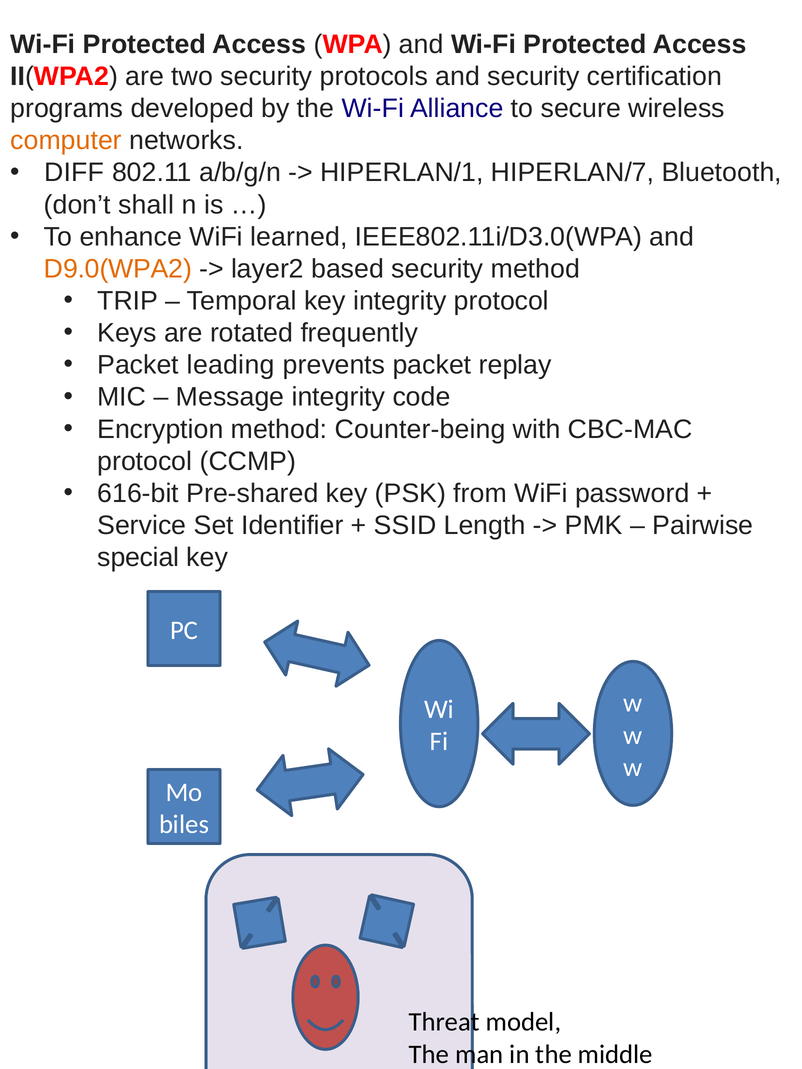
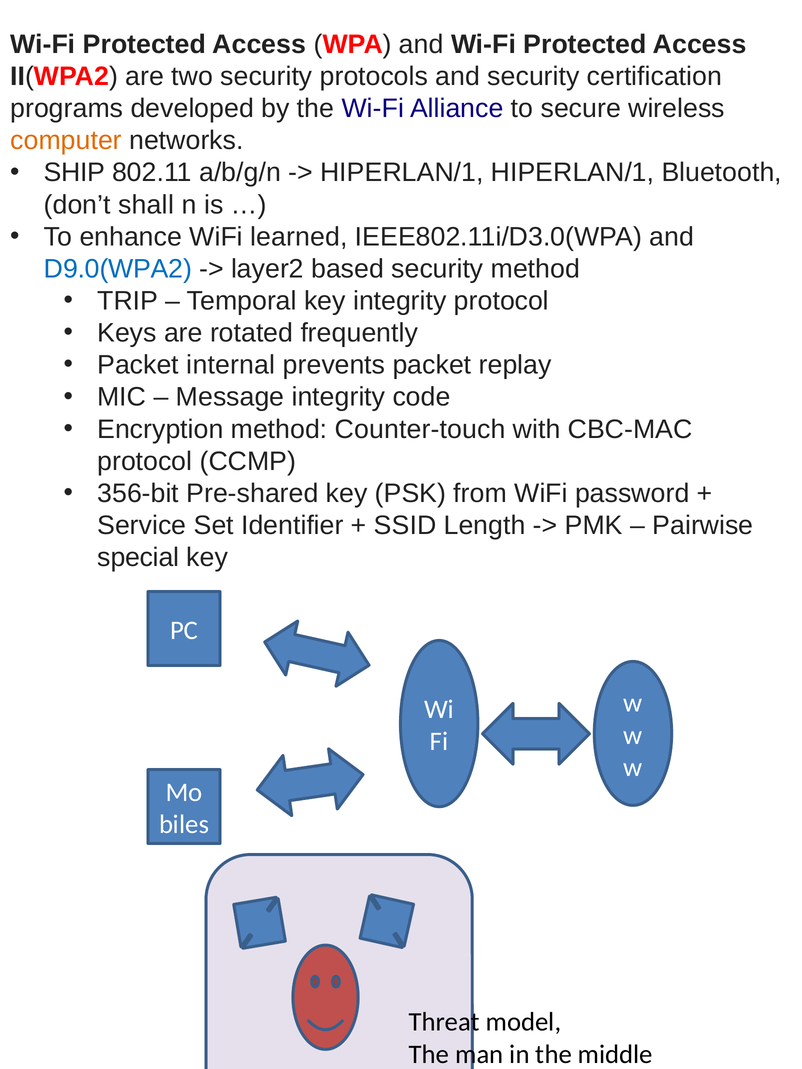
DIFF: DIFF -> SHIP (74, 173)
HIPERLAN/1 HIPERLAN/7: HIPERLAN/7 -> HIPERLAN/1 (573, 173)
D9.0(WPA2 colour: orange -> blue (118, 269)
leading: leading -> internal (231, 365)
Counter-being: Counter-being -> Counter-touch (420, 429)
616-bit: 616-bit -> 356-bit (138, 494)
